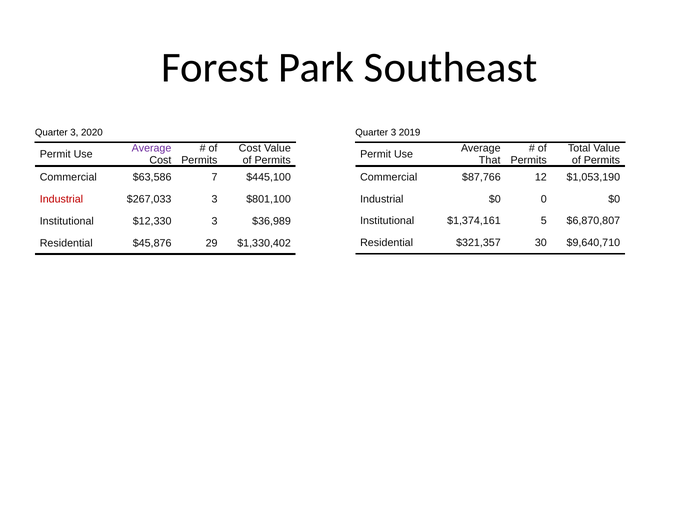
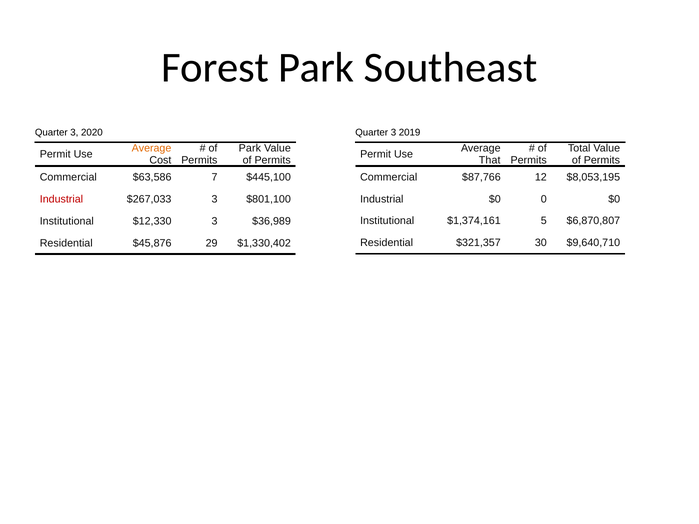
Average colour: purple -> orange (152, 148)
Cost: Cost -> Park (250, 148)
$1,053,190: $1,053,190 -> $8,053,195 (593, 177)
